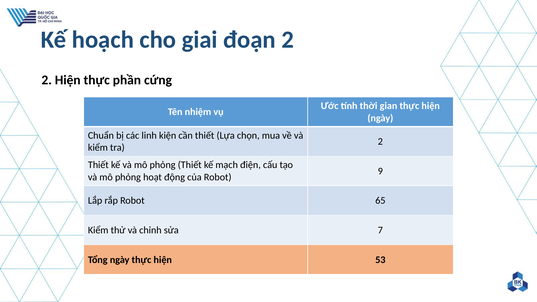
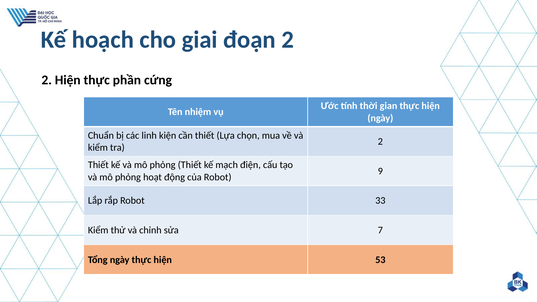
65: 65 -> 33 (380, 201)
